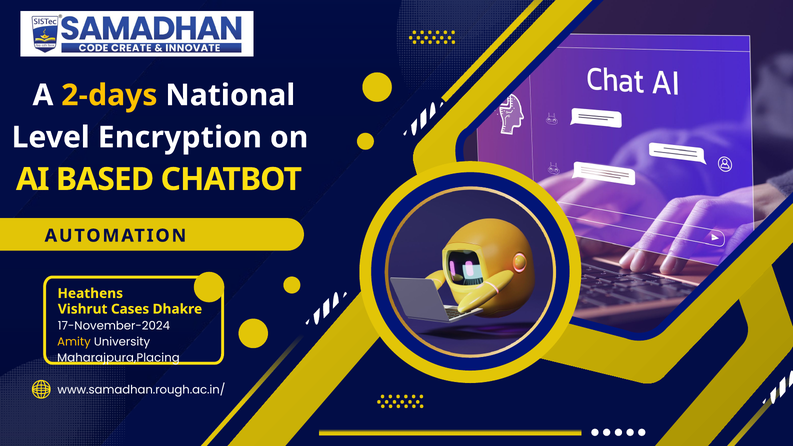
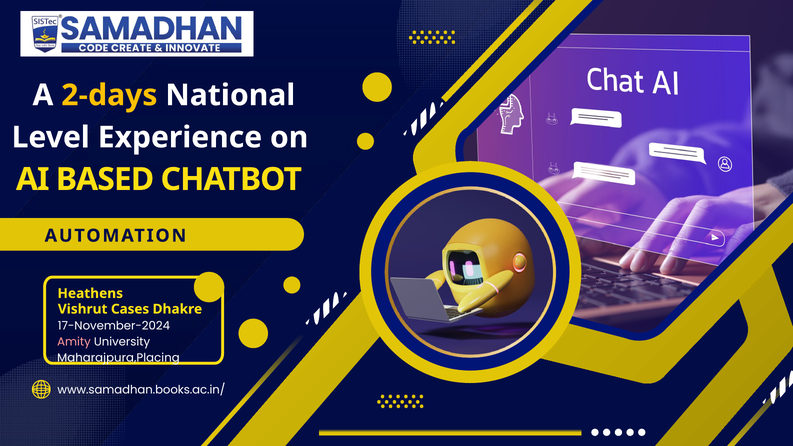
Encryption: Encryption -> Experience (180, 137)
Amity colour: yellow -> pink (74, 342)
www.samadhan.rough.ac.in/: www.samadhan.rough.ac.in/ -> www.samadhan.books.ac.in/ (141, 390)
